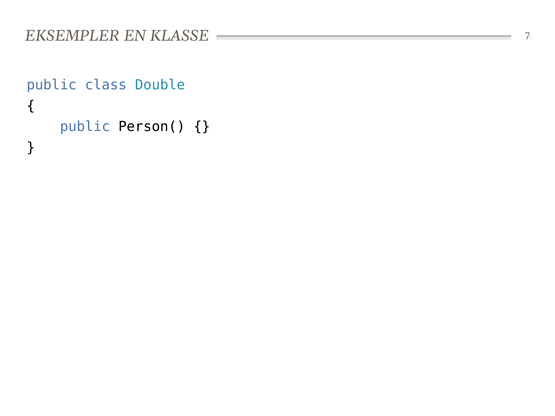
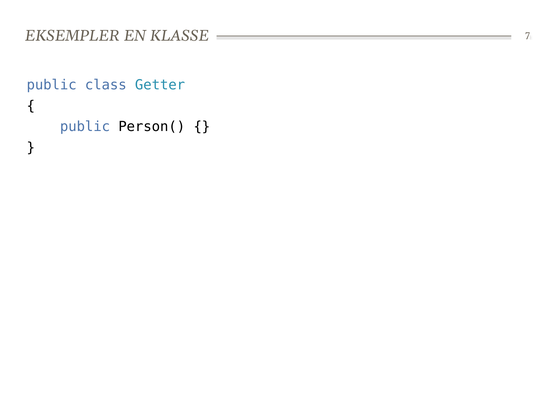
Double: Double -> Getter (160, 85)
